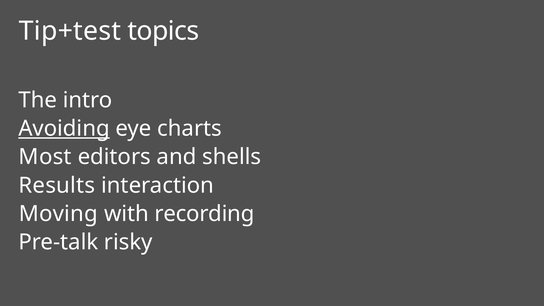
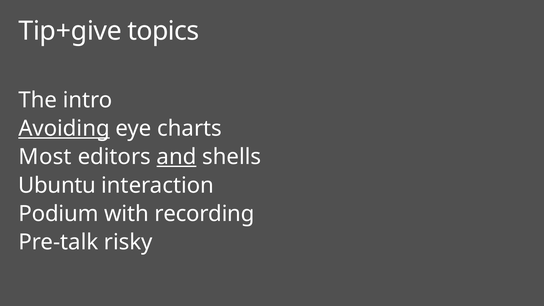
Tip+test: Tip+test -> Tip+give (70, 31)
and underline: none -> present (177, 157)
Results: Results -> Ubuntu (57, 185)
Moving: Moving -> Podium (58, 214)
